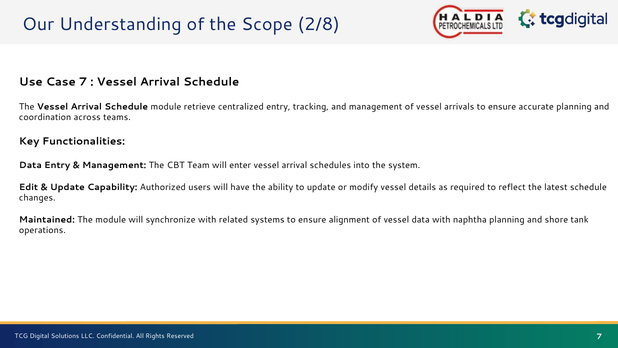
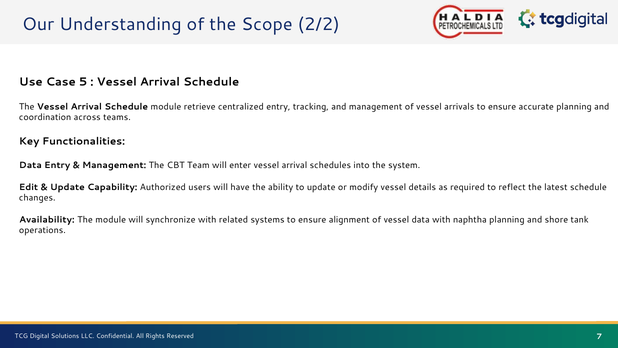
2/8: 2/8 -> 2/2 (319, 24)
Case 7: 7 -> 5 (83, 82)
Maintained: Maintained -> Availability (47, 219)
